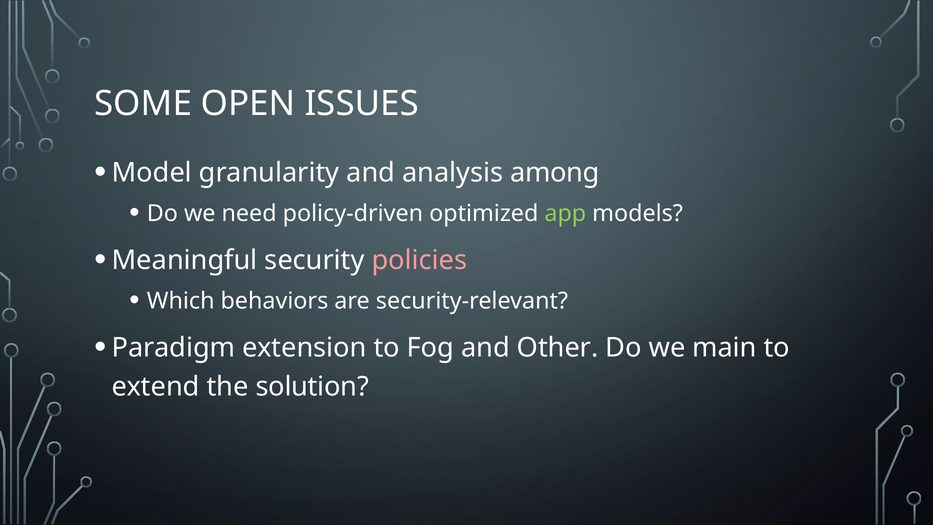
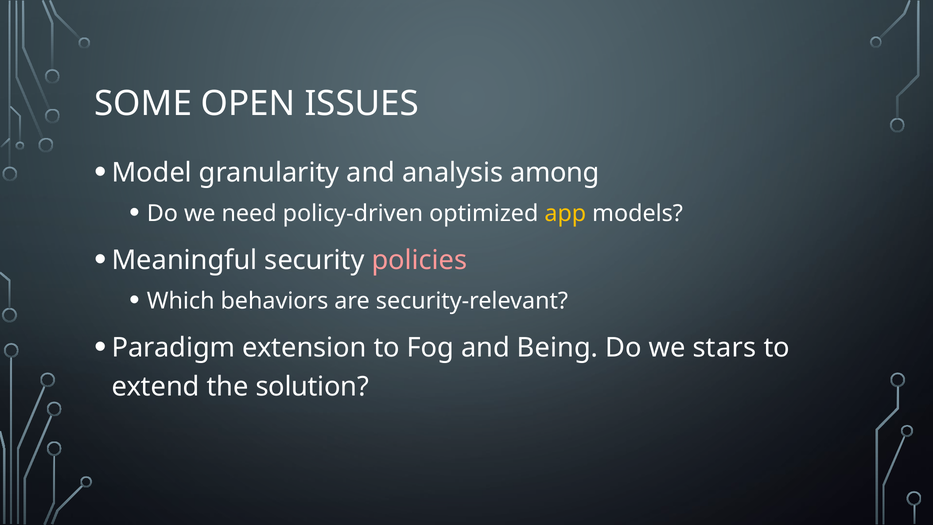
app colour: light green -> yellow (565, 213)
Other: Other -> Being (558, 348)
main: main -> stars (724, 348)
